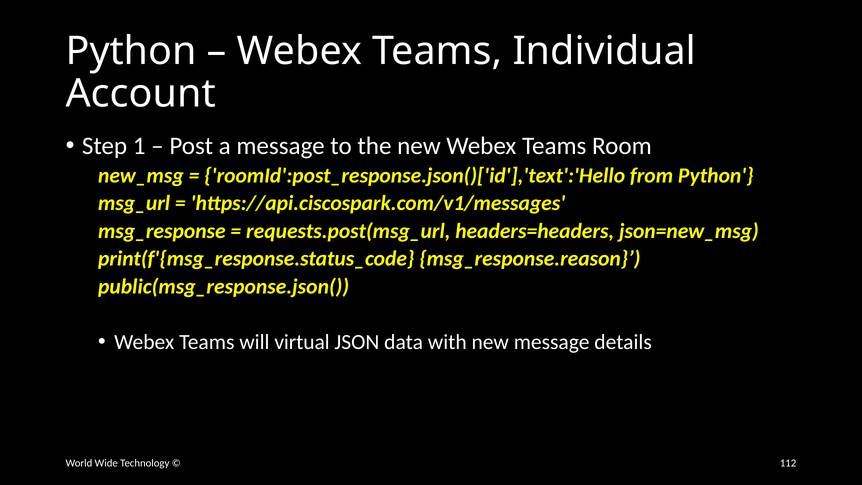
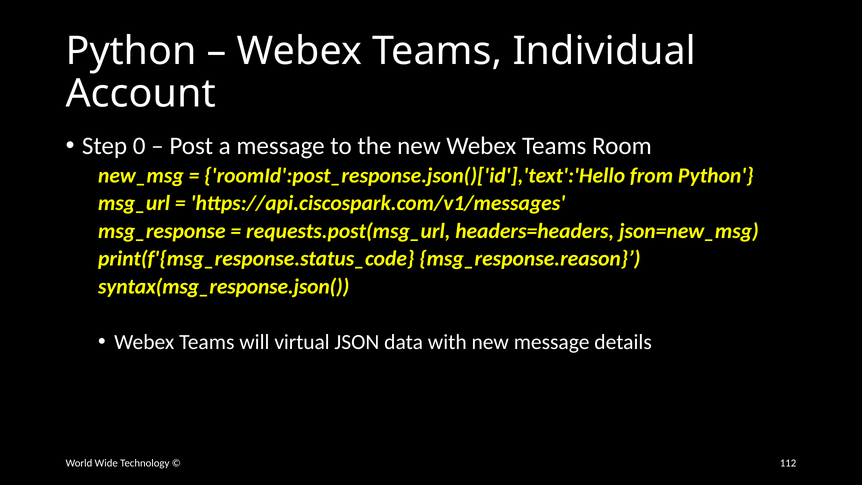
1: 1 -> 0 (139, 146)
public(msg_response.json(: public(msg_response.json( -> syntax(msg_response.json( (224, 286)
